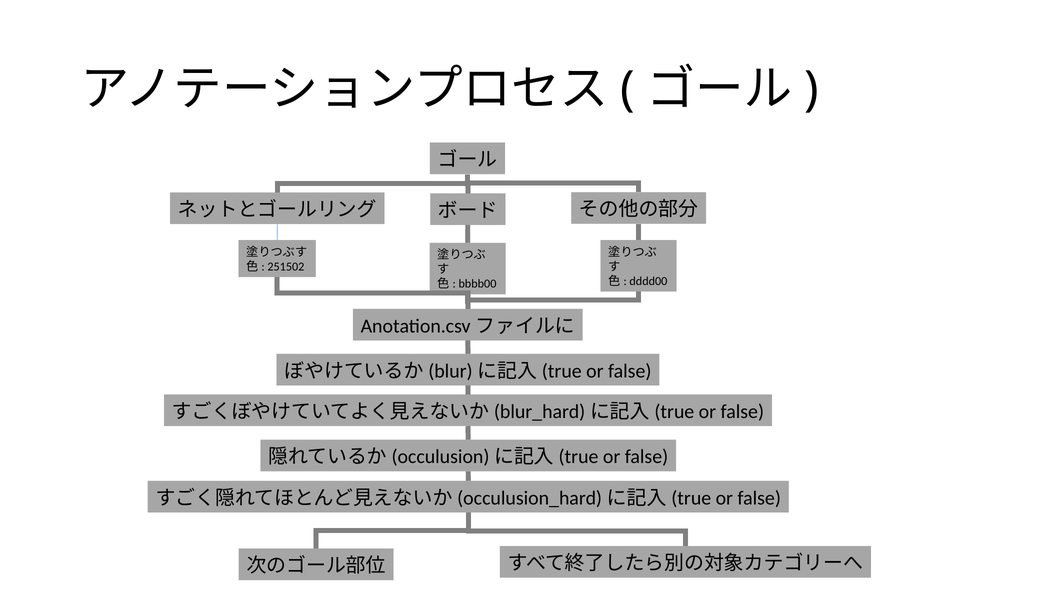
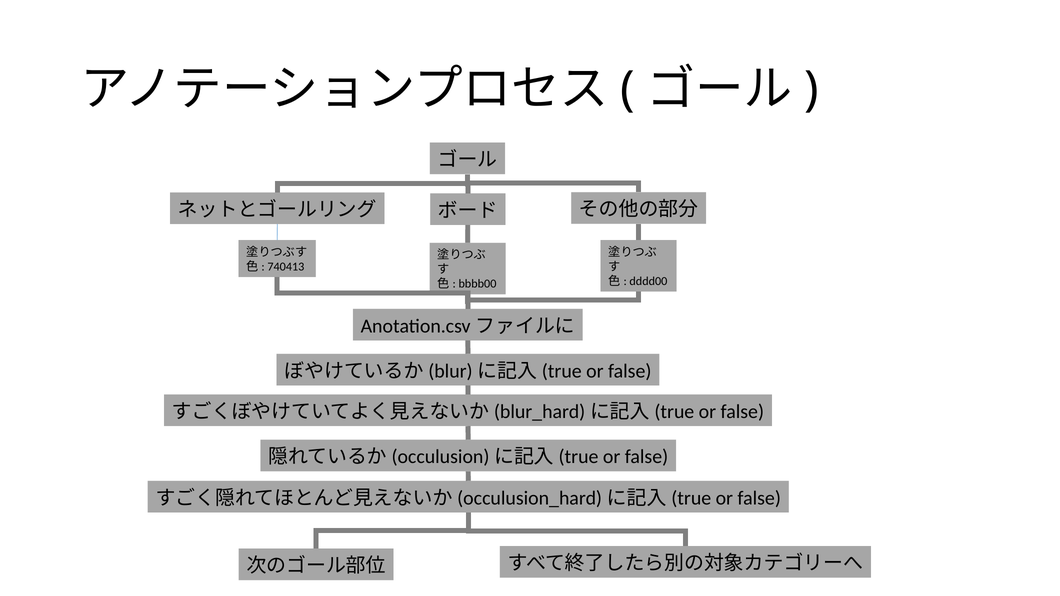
251502: 251502 -> 740413 (286, 267)
